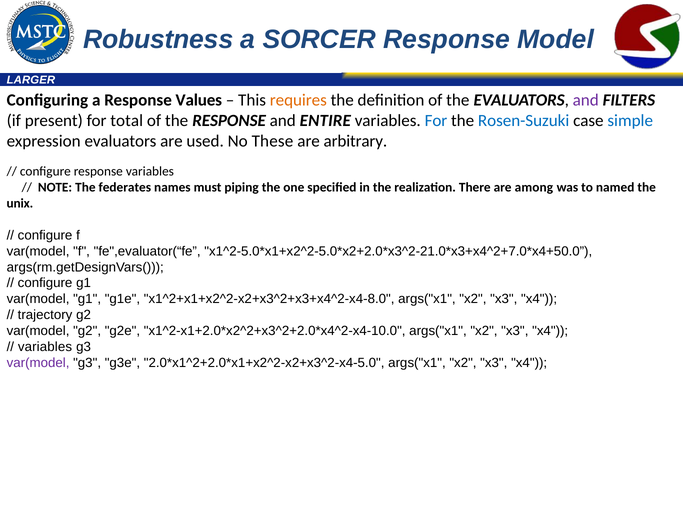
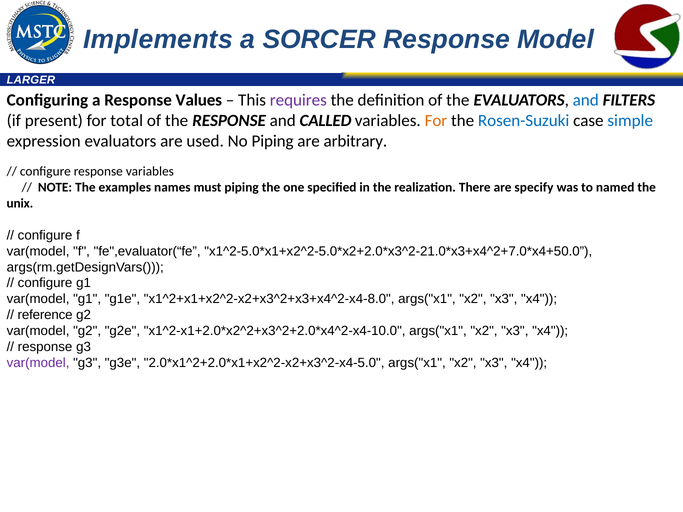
Robustness: Robustness -> Implements (158, 40)
requires colour: orange -> purple (298, 100)
and colour: purple -> blue (586, 100)
ENTIRE: ENTIRE -> CALLED (325, 121)
For colour: blue -> orange (436, 121)
No These: These -> Piping (273, 141)
federates: federates -> examples (125, 188)
among: among -> specify (534, 188)
trajectory: trajectory -> reference (45, 315)
variables: variables -> response (45, 347)
